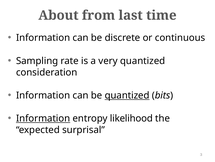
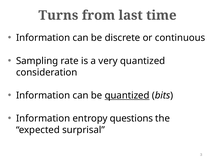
About: About -> Turns (58, 15)
Information underline: present -> none (43, 118)
likelihood: likelihood -> questions (131, 118)
